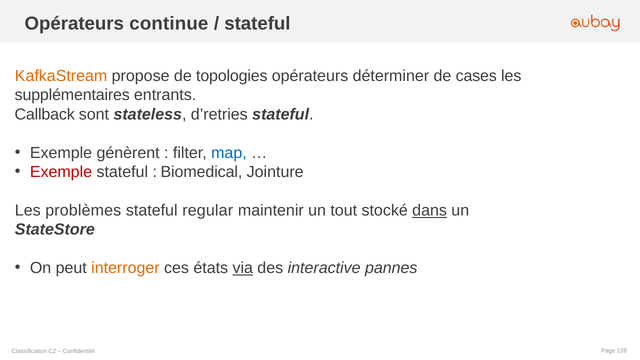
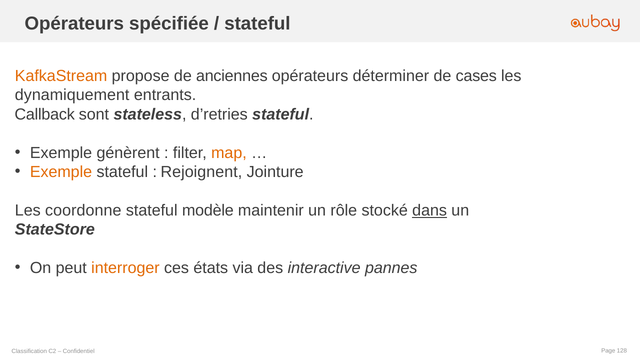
continue: continue -> spécifiée (169, 23)
topologies: topologies -> anciennes (232, 76)
supplémentaires: supplémentaires -> dynamiquement (72, 95)
map colour: blue -> orange (229, 153)
Exemple colour: red -> orange (61, 172)
Biomedical: Biomedical -> Rejoignent (201, 172)
problèmes: problèmes -> coordonne (83, 210)
regular: regular -> modèle (208, 210)
tout: tout -> rôle (344, 210)
via underline: present -> none (243, 268)
